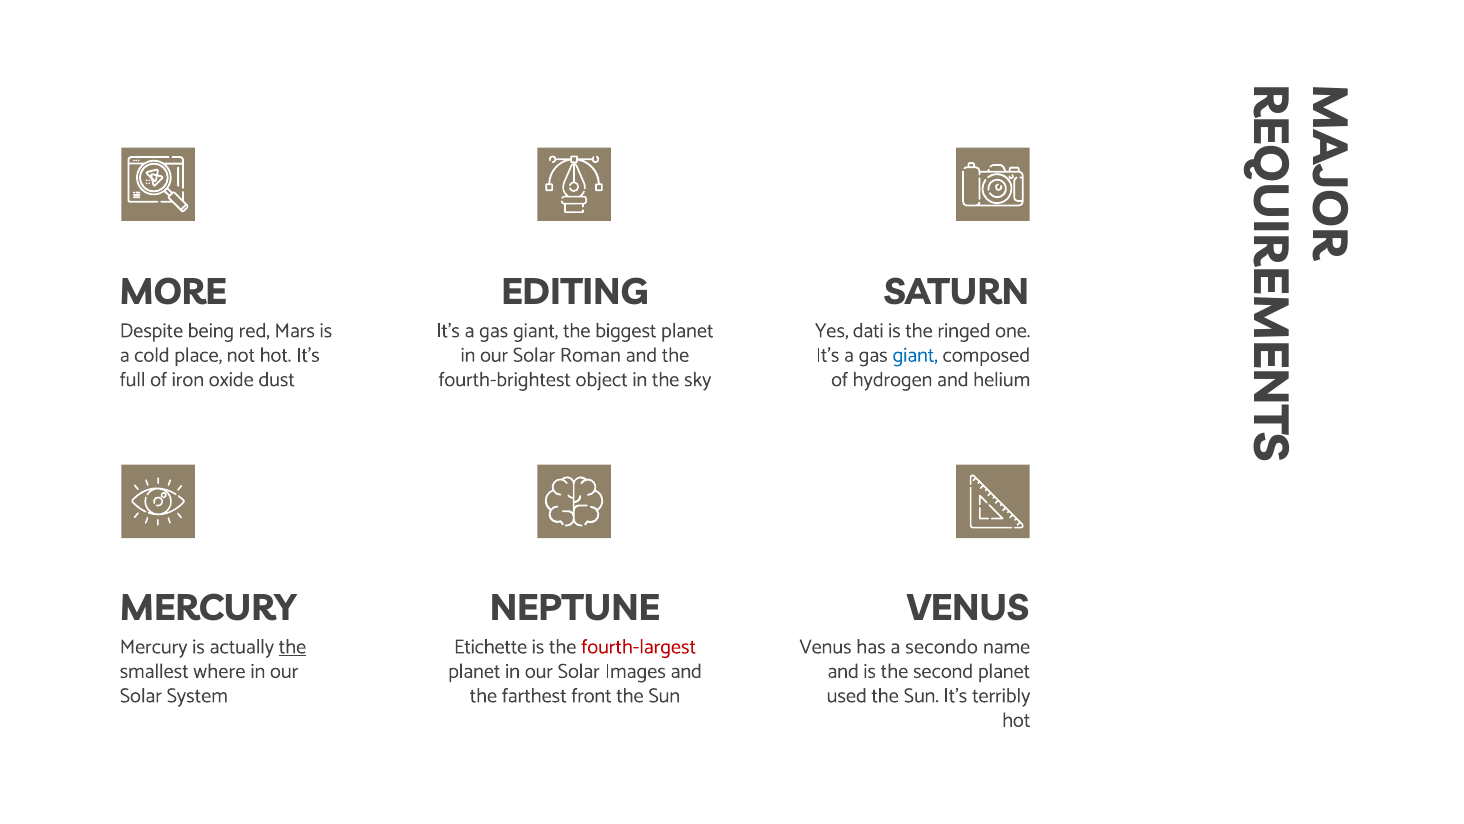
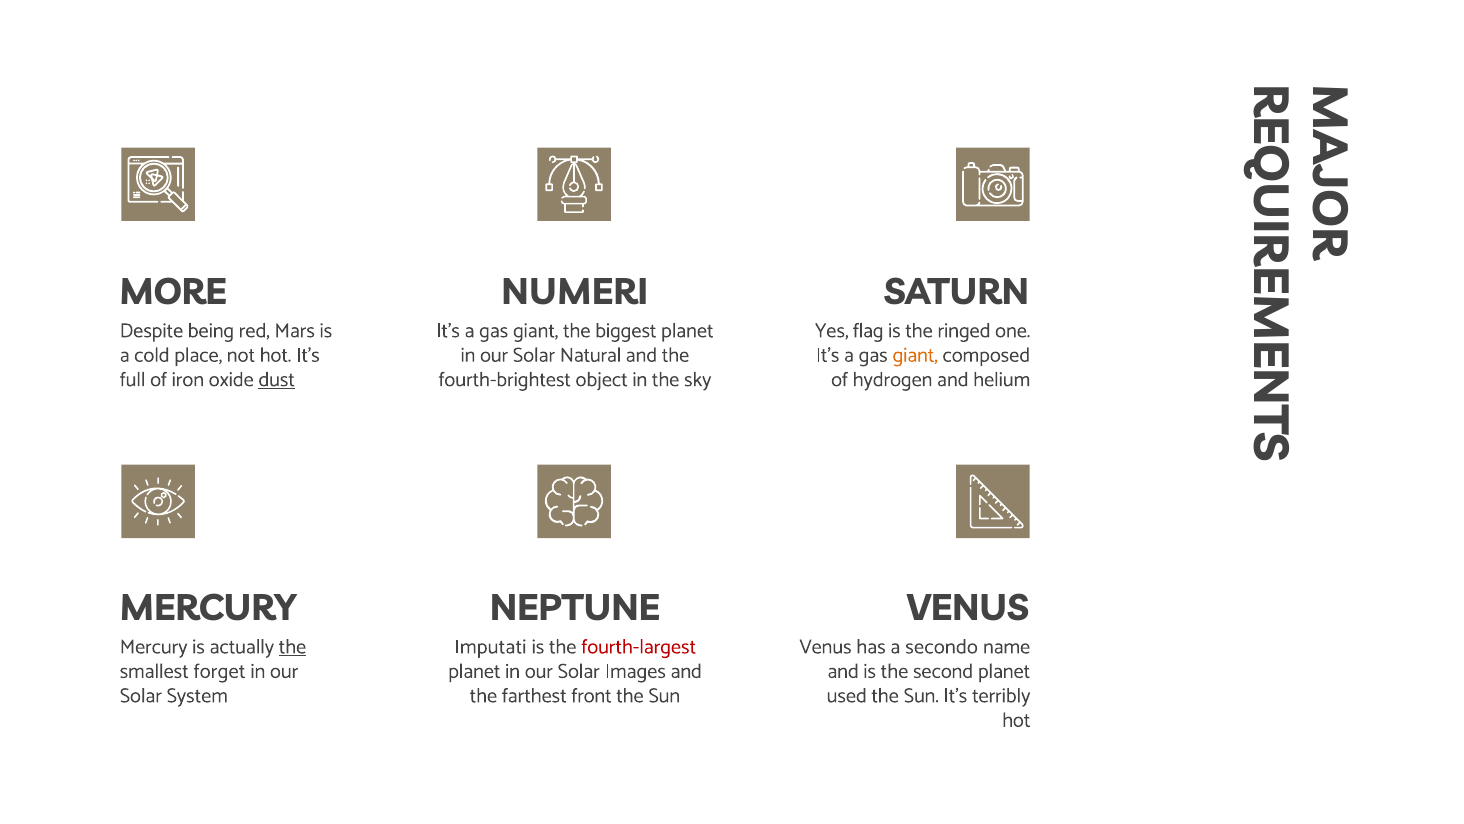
EDITING: EDITING -> NUMERI (575, 292)
dati: dati -> flag (868, 330)
Roman: Roman -> Natural (591, 355)
giant colour: blue -> orange (915, 355)
dust underline: none -> present (277, 379)
Etichette: Etichette -> Imputati (490, 646)
where: where -> forget (219, 671)
